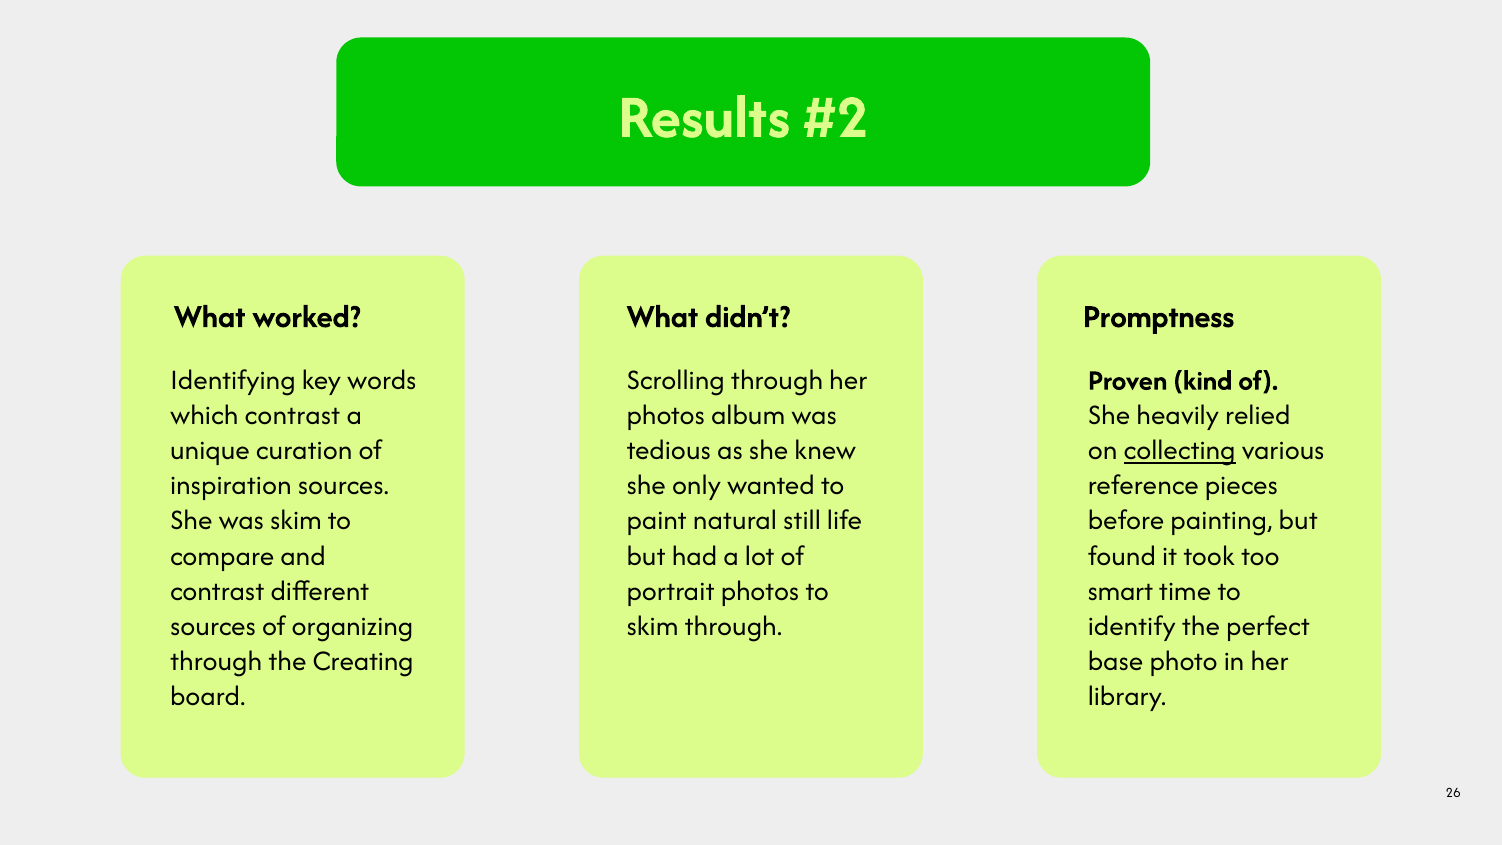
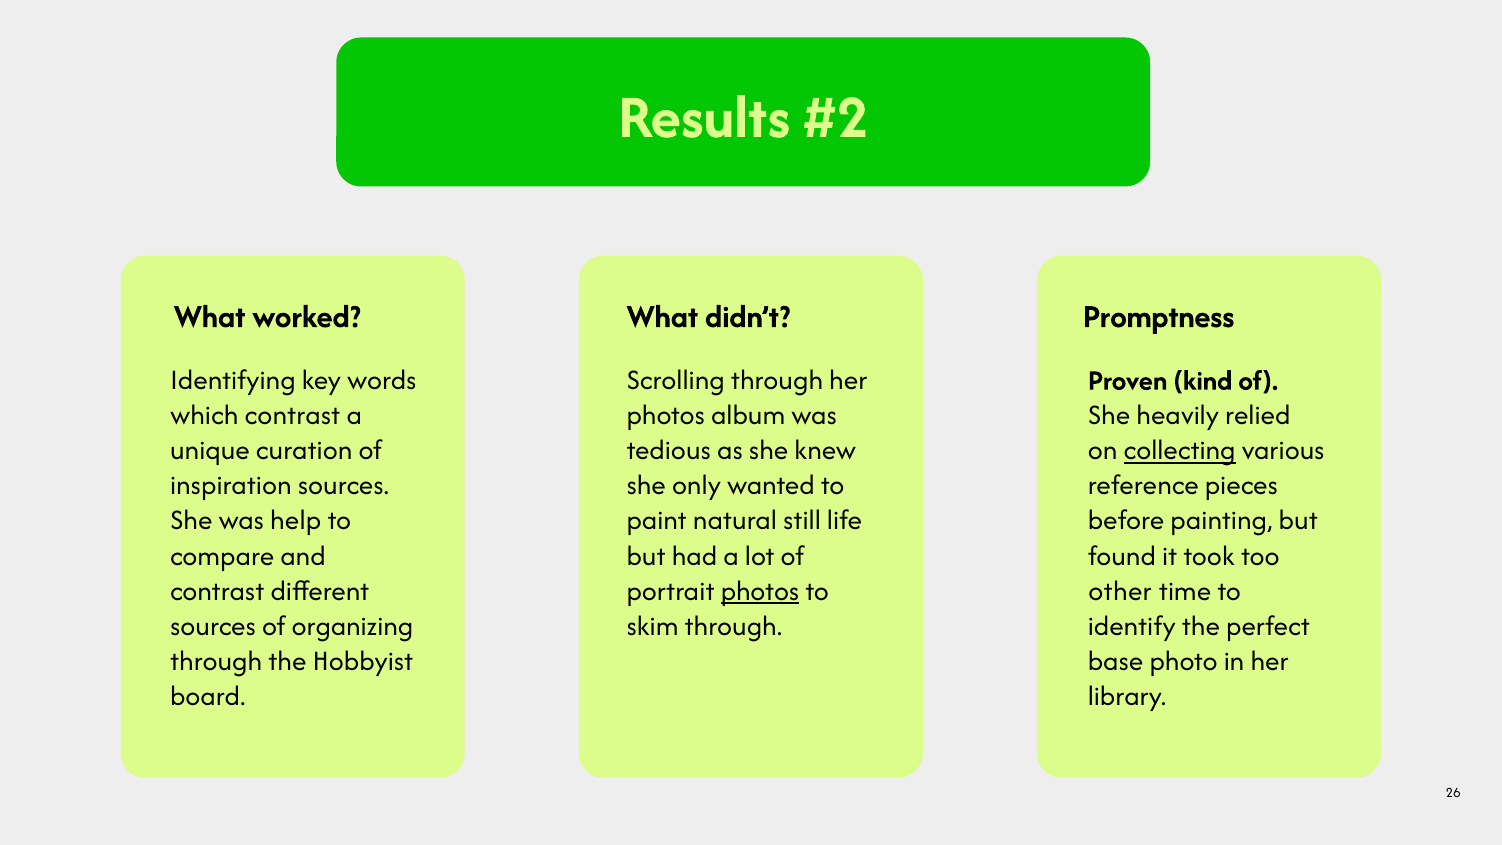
was skim: skim -> help (296, 520)
photos underline: none -> present (760, 590)
smart: smart -> other (1120, 590)
Creating: Creating -> Hobbyist (363, 661)
